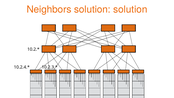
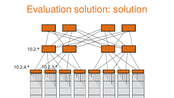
Neighbors: Neighbors -> Evaluation (49, 9)
